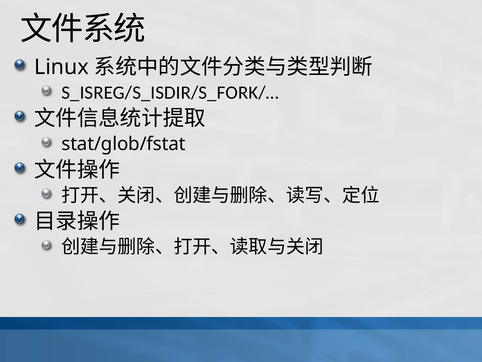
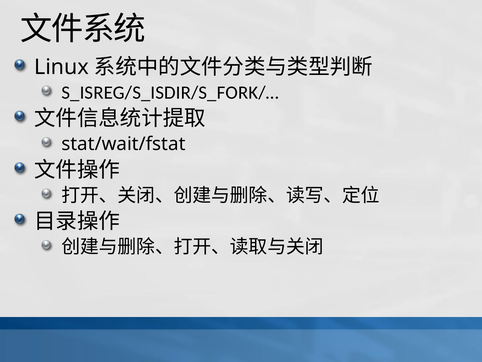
stat/glob/fstat: stat/glob/fstat -> stat/wait/fstat (123, 144)
